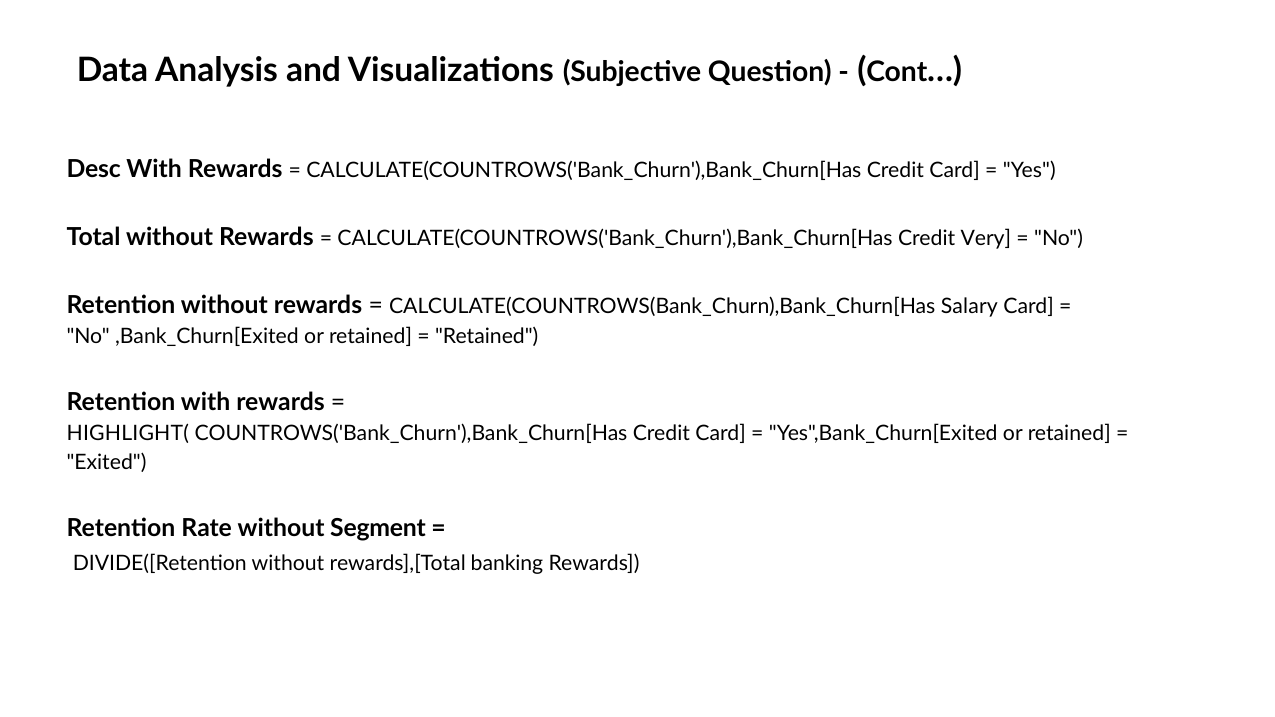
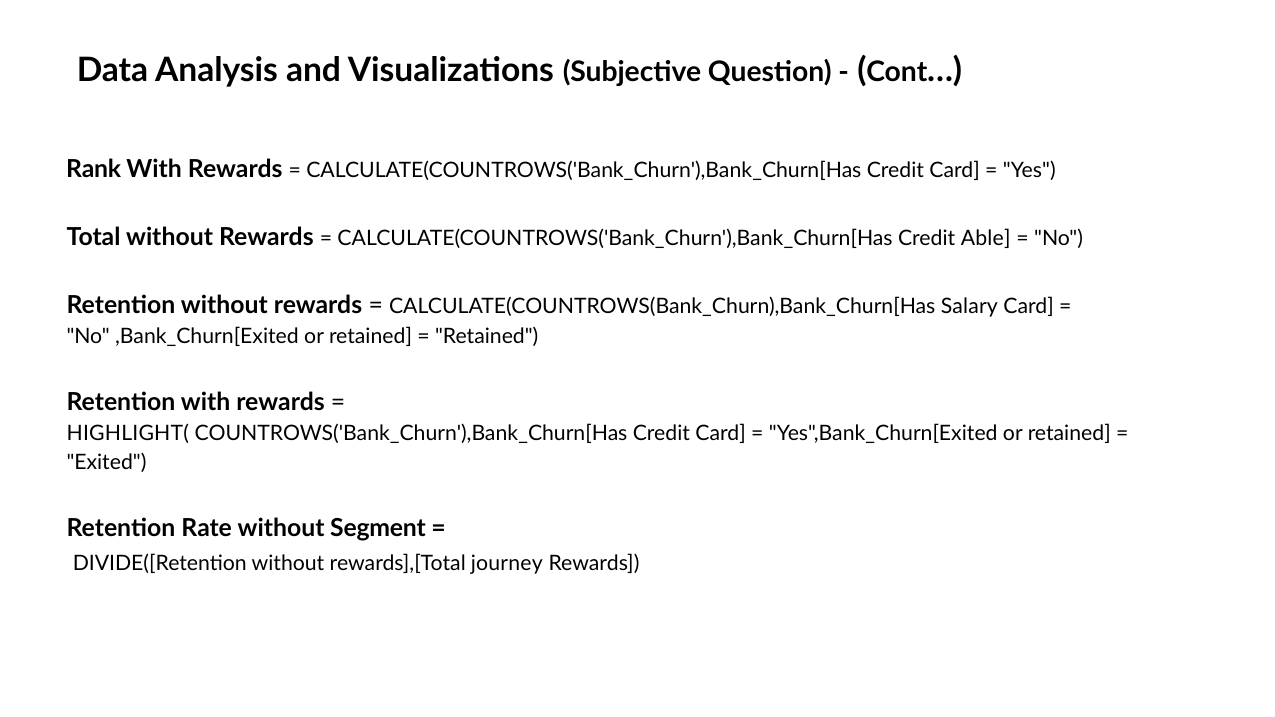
Desc: Desc -> Rank (94, 170)
Very: Very -> Able (986, 239)
banking: banking -> journey (507, 564)
